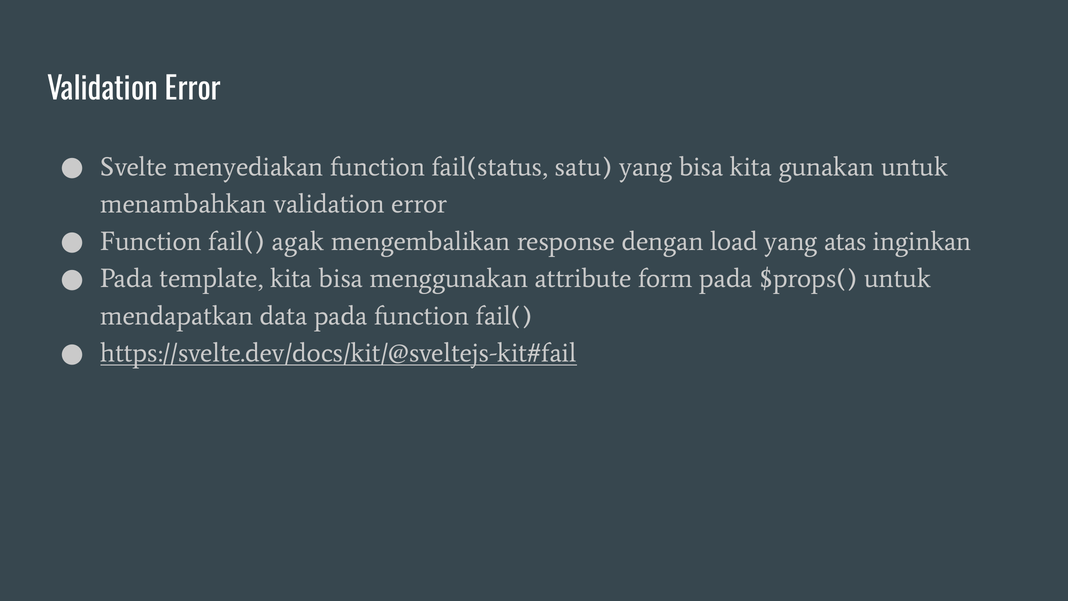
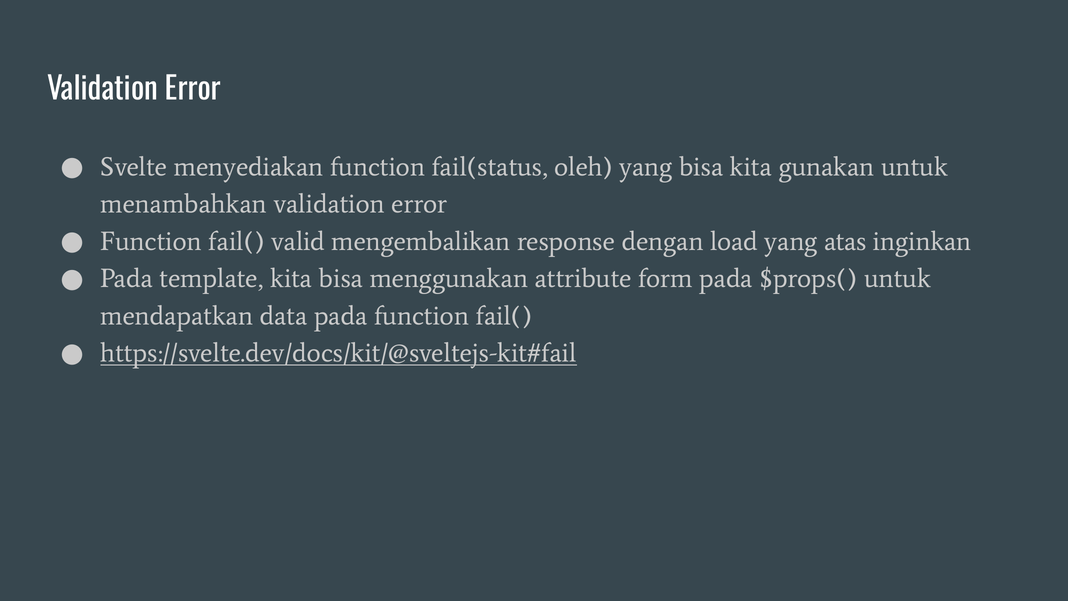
satu: satu -> oleh (584, 167)
agak: agak -> valid (298, 241)
